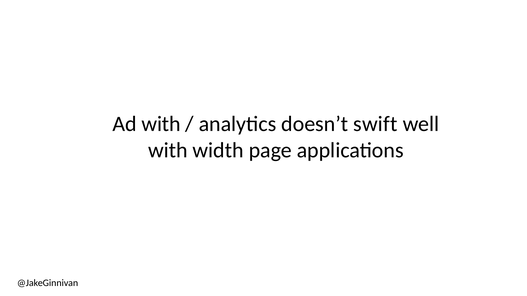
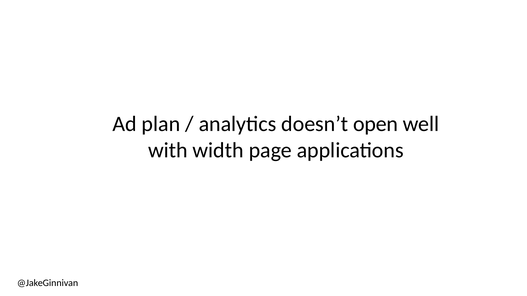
Ad with: with -> plan (161, 124)
swift: swift -> open (376, 124)
